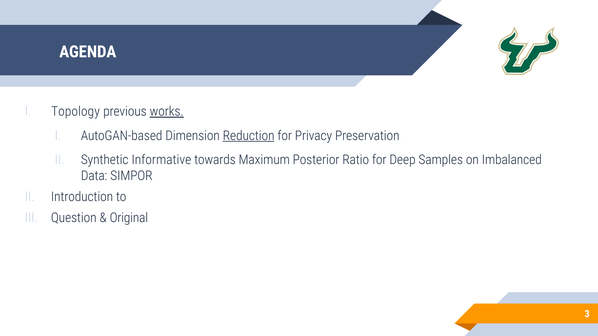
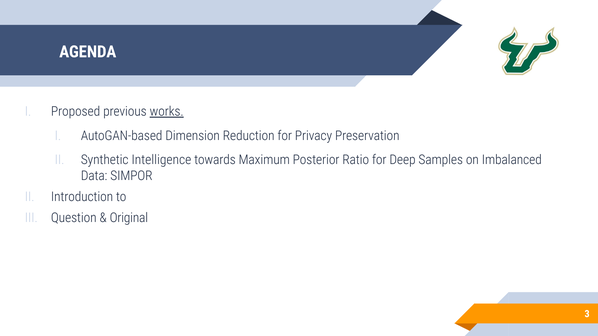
Topology: Topology -> Proposed (76, 112)
Reduction underline: present -> none (249, 136)
Informative: Informative -> Intelligence (161, 160)
